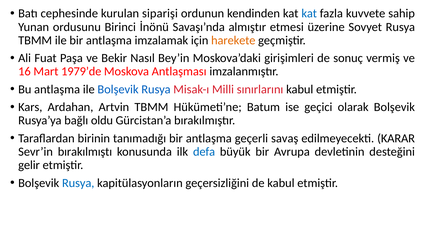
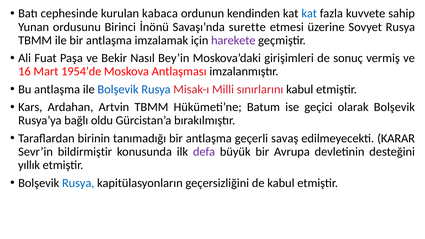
siparişi: siparişi -> kabaca (160, 14)
almıştır: almıştır -> surette (247, 27)
harekete colour: orange -> purple (233, 40)
1979’de: 1979’de -> 1954’de (81, 72)
bırakılmıştı: bırakılmıştı -> bildirmiştir (85, 152)
defa colour: blue -> purple (204, 152)
gelir: gelir -> yıllık (29, 165)
